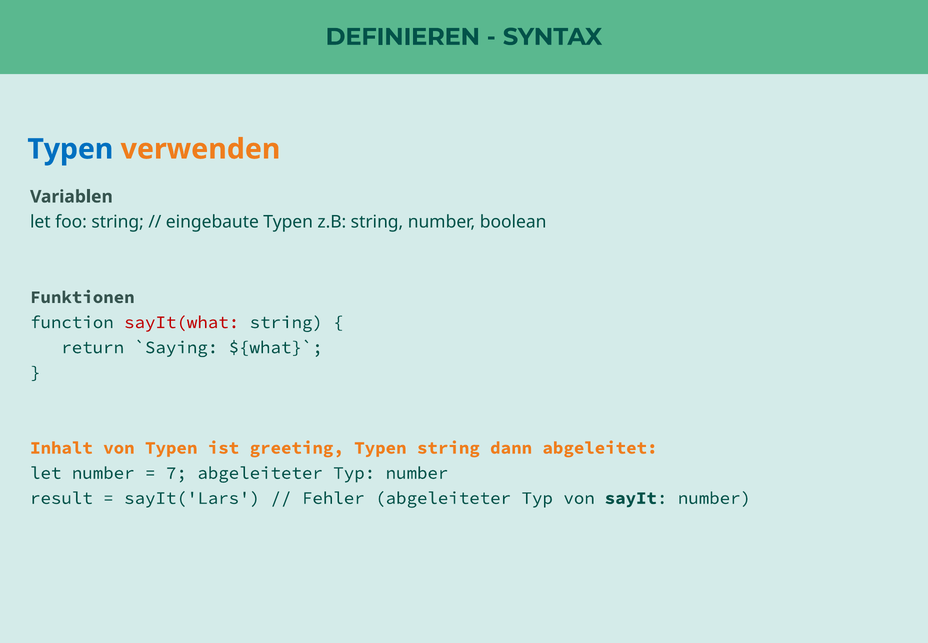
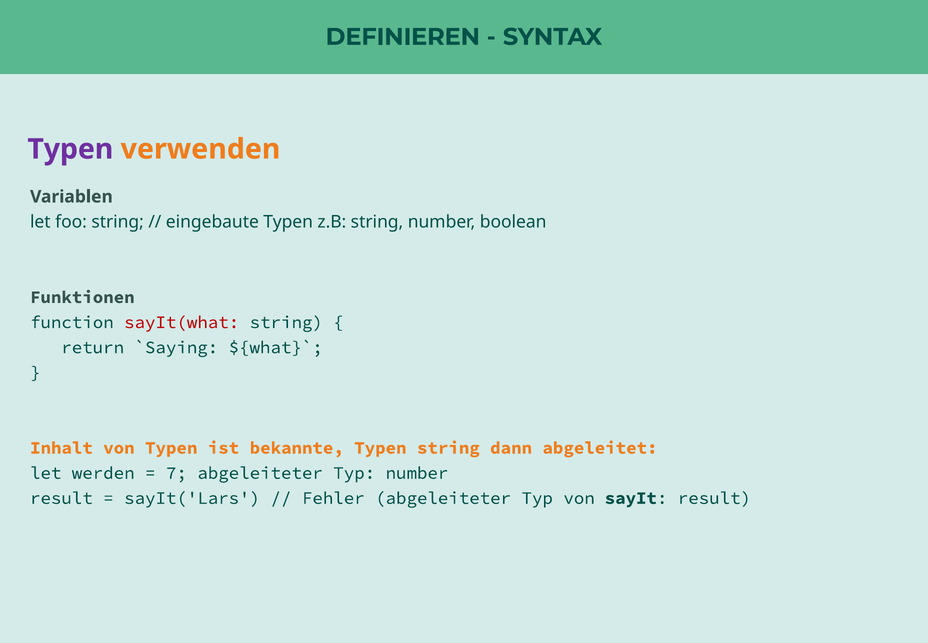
Typen colour: blue -> purple (70, 149)
greeting: greeting -> bekannte (297, 447)
let number: number -> werden (103, 473)
sayIt number: number -> result (714, 498)
